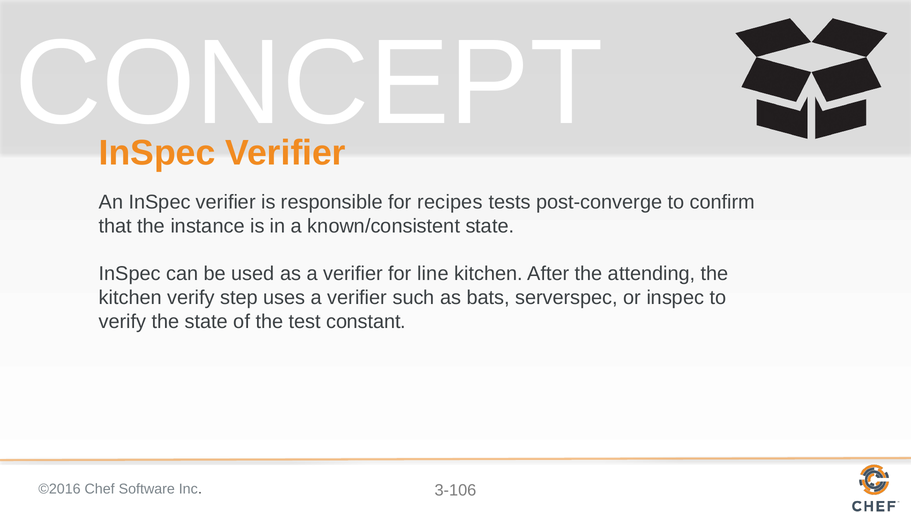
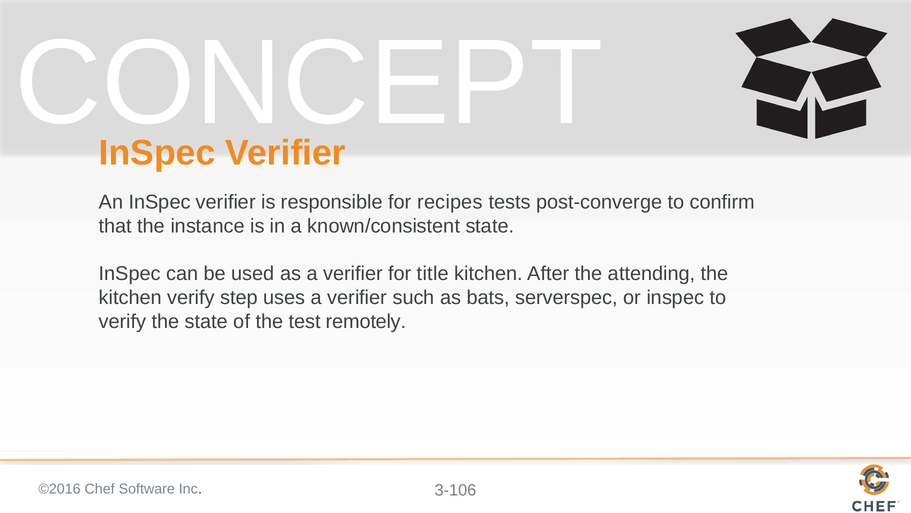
line: line -> title (433, 274)
constant: constant -> remotely (366, 321)
